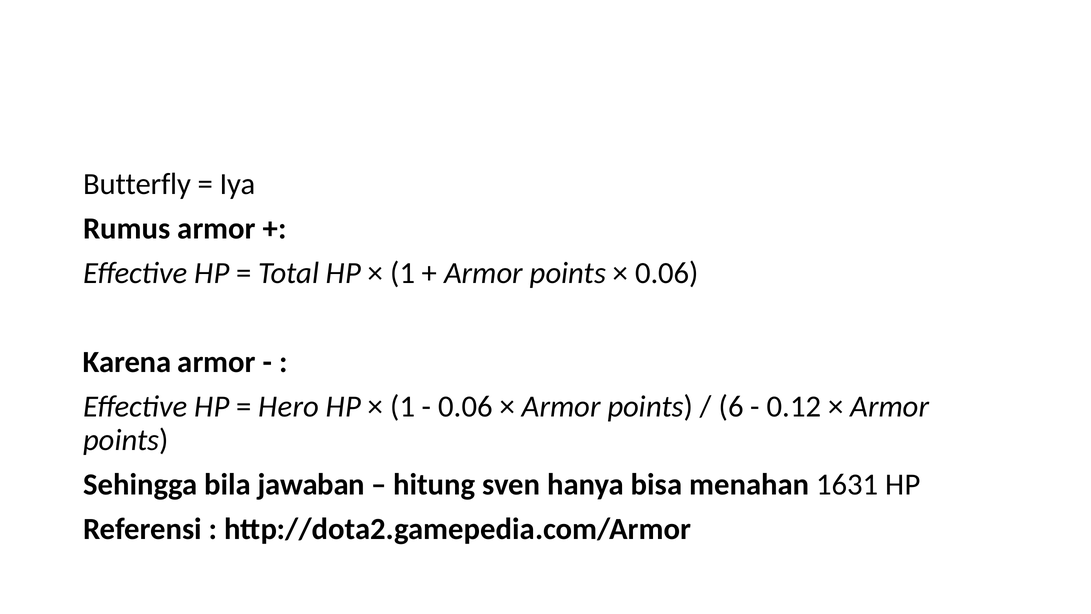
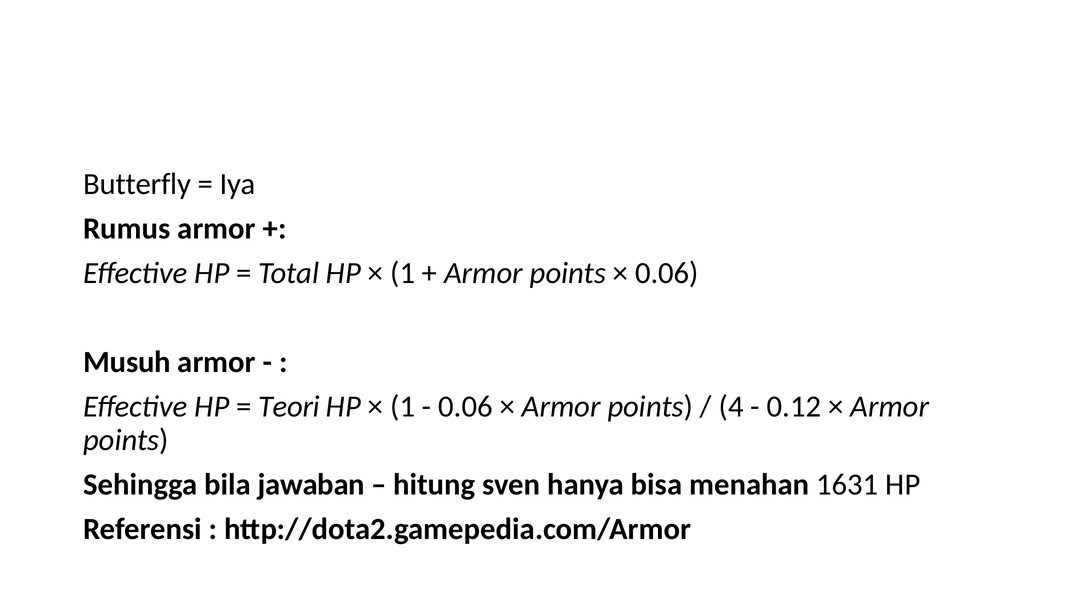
Karena: Karena -> Musuh (127, 362)
Hero: Hero -> Teori (289, 407)
6: 6 -> 4 (731, 407)
